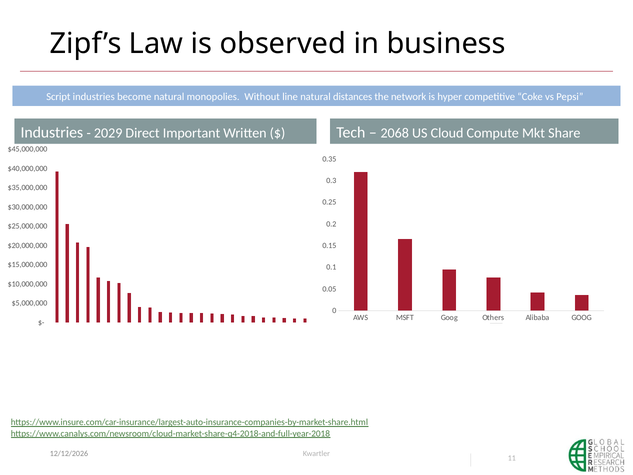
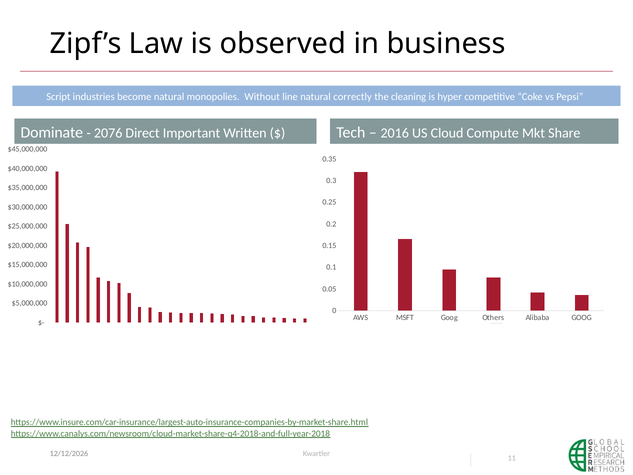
distances: distances -> correctly (353, 96)
network: network -> cleaning (409, 96)
Industries: Industries -> Dominate (52, 132)
2029: 2029 -> 2076 (108, 133)
2068: 2068 -> 2016 (395, 133)
